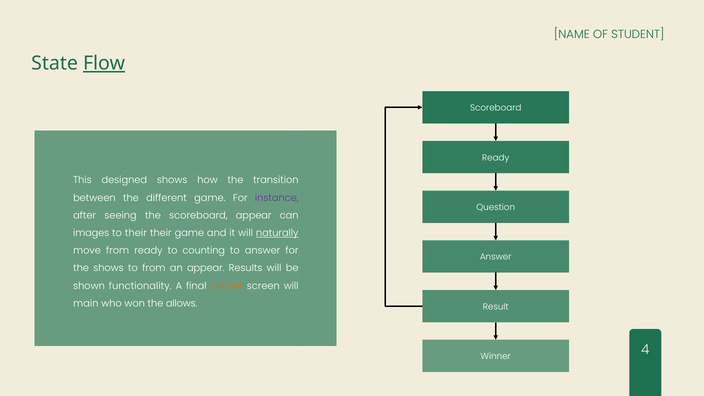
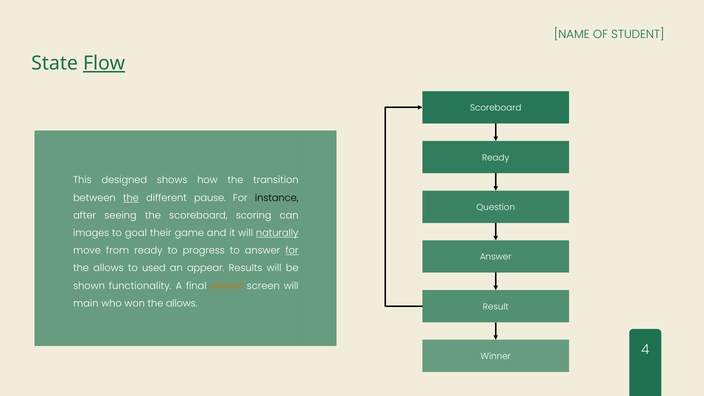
the underline: none -> present (131, 198)
different game: game -> pause (210, 198)
instance colour: purple -> black (277, 198)
scoreboard appear: appear -> scoring (254, 215)
to their: their -> goal (136, 233)
counting: counting -> progress (204, 251)
for underline: none -> present (292, 251)
shows: shows -> allows (108, 268)
to from: from -> used (154, 268)
